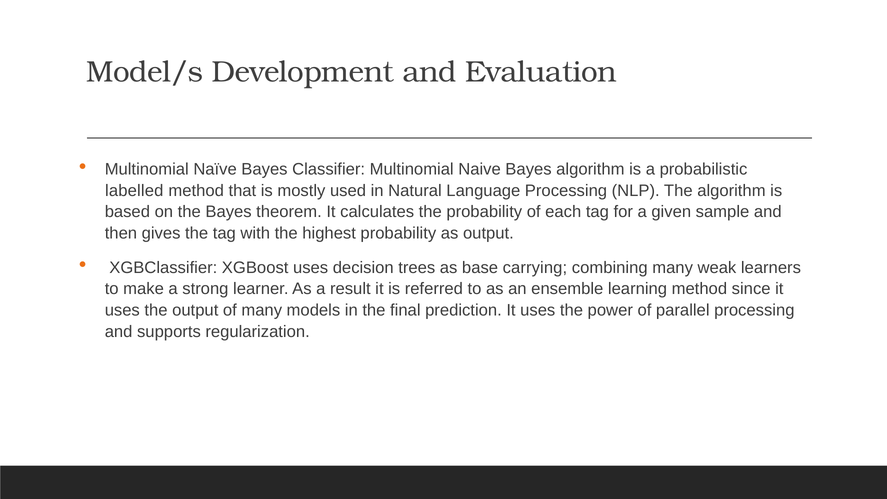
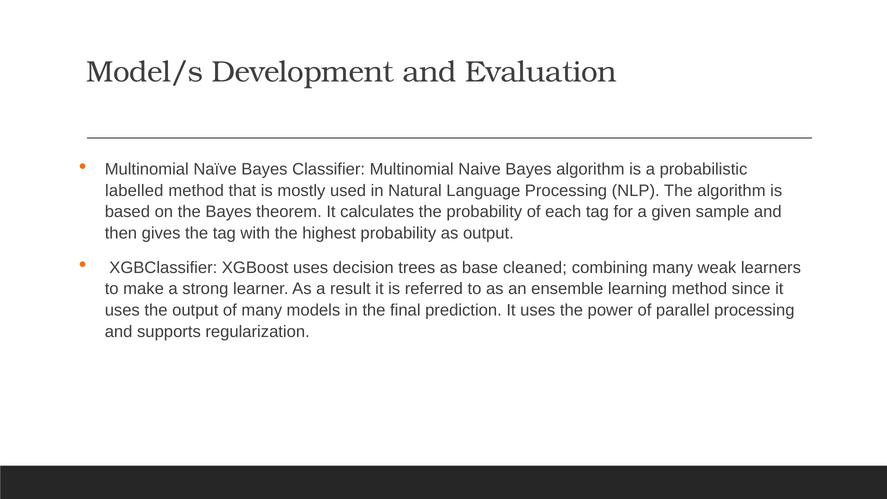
carrying: carrying -> cleaned (535, 268)
